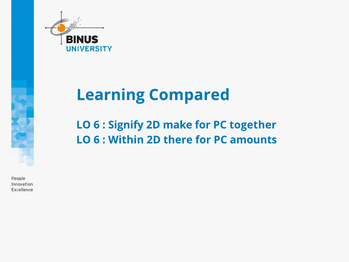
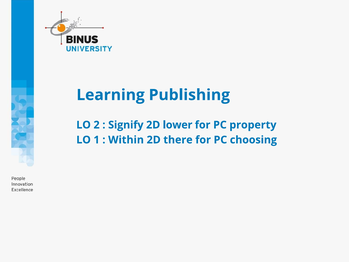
Compared: Compared -> Publishing (189, 95)
6: 6 -> 2 (97, 125)
make: make -> lower (178, 125)
together: together -> property (253, 125)
6: 6 -> 1 (97, 140)
amounts: amounts -> choosing (253, 140)
